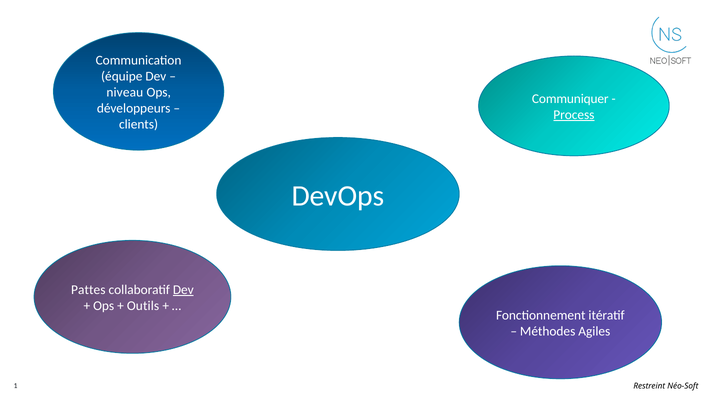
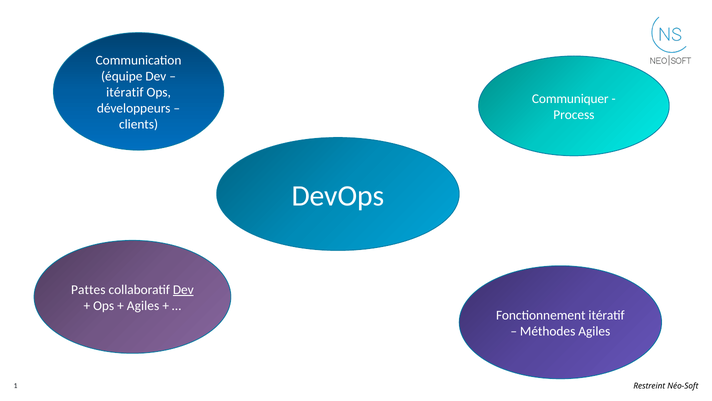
niveau: niveau -> itératif (125, 92)
Process underline: present -> none (574, 115)
Outils: Outils -> Agiles (143, 305)
